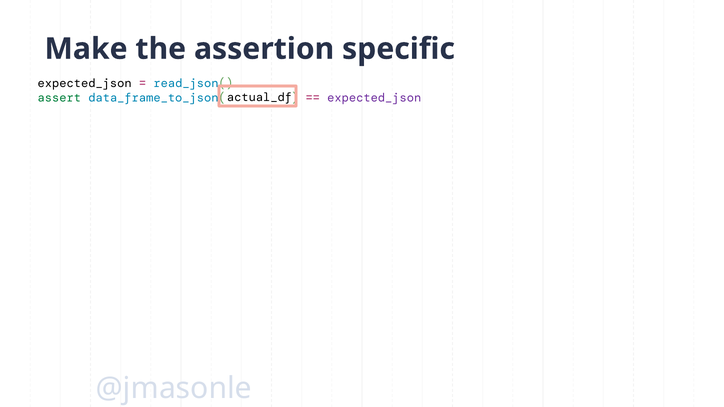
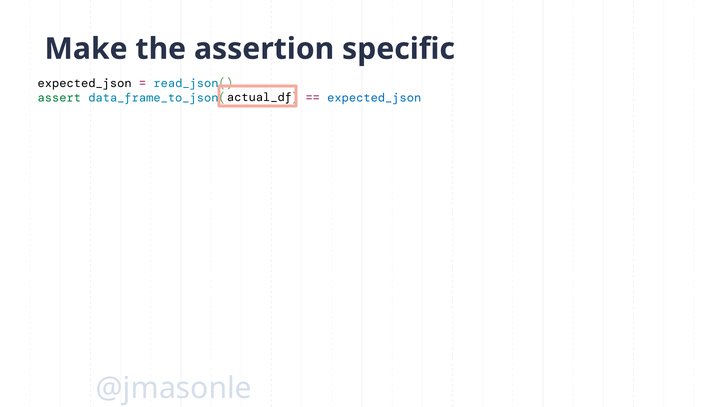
expected_json colour: purple -> blue (374, 98)
